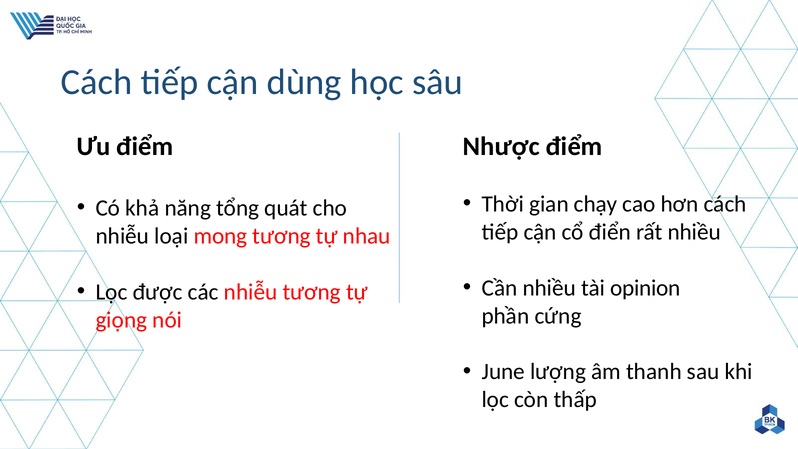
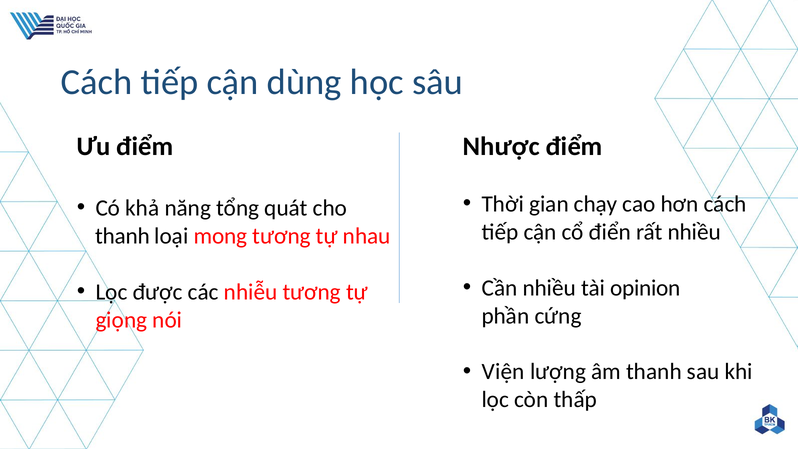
nhiễu: nhiễu -> thanh (122, 236)
June: June -> Viện (503, 372)
